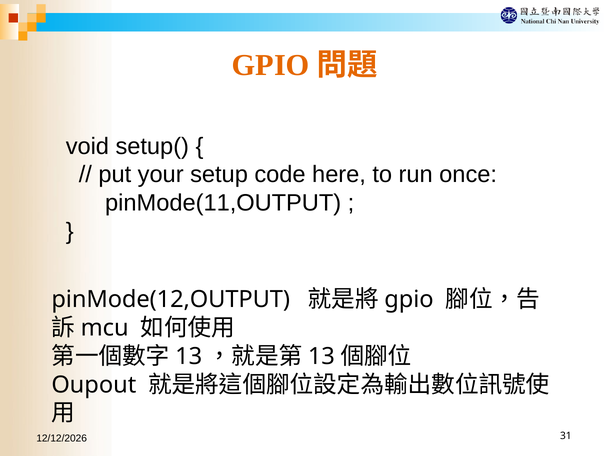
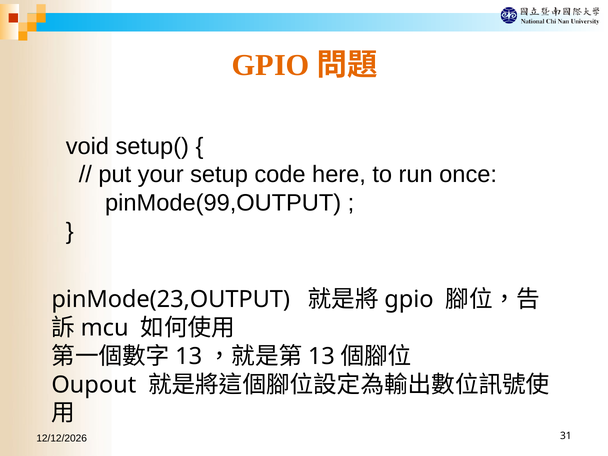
pinMode(11,OUTPUT: pinMode(11,OUTPUT -> pinMode(99,OUTPUT (223, 203)
pinMode(12,OUTPUT: pinMode(12,OUTPUT -> pinMode(23,OUTPUT (171, 300)
